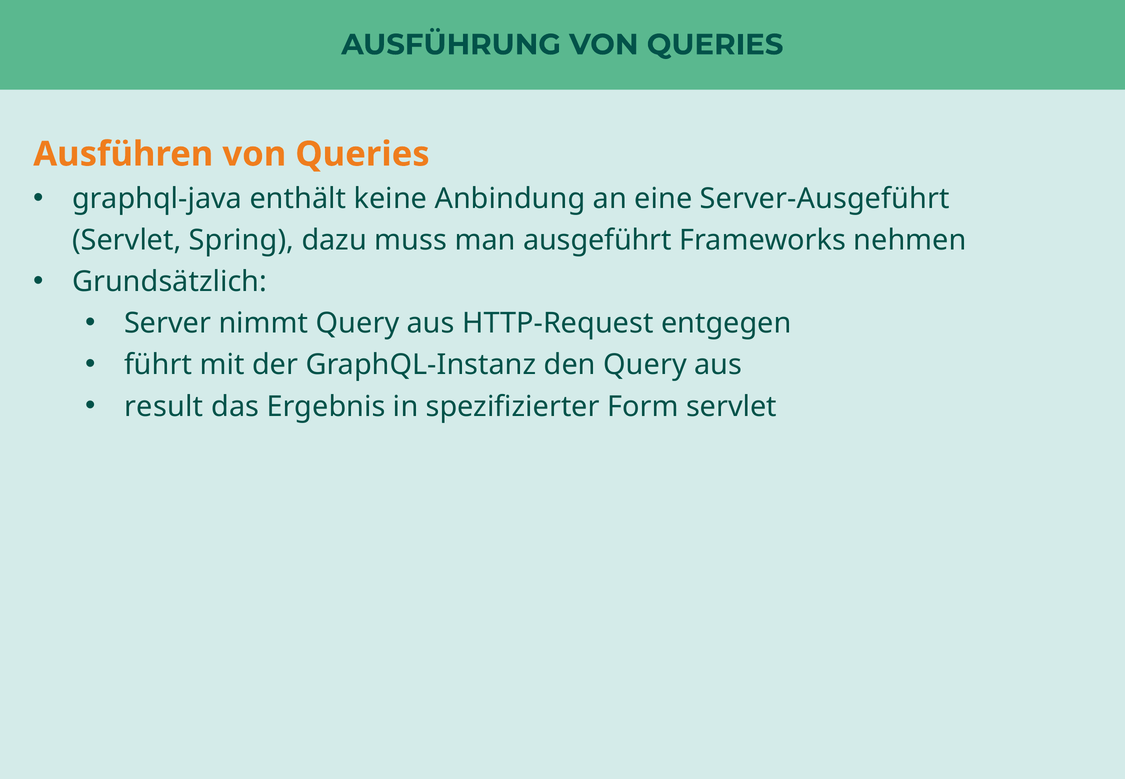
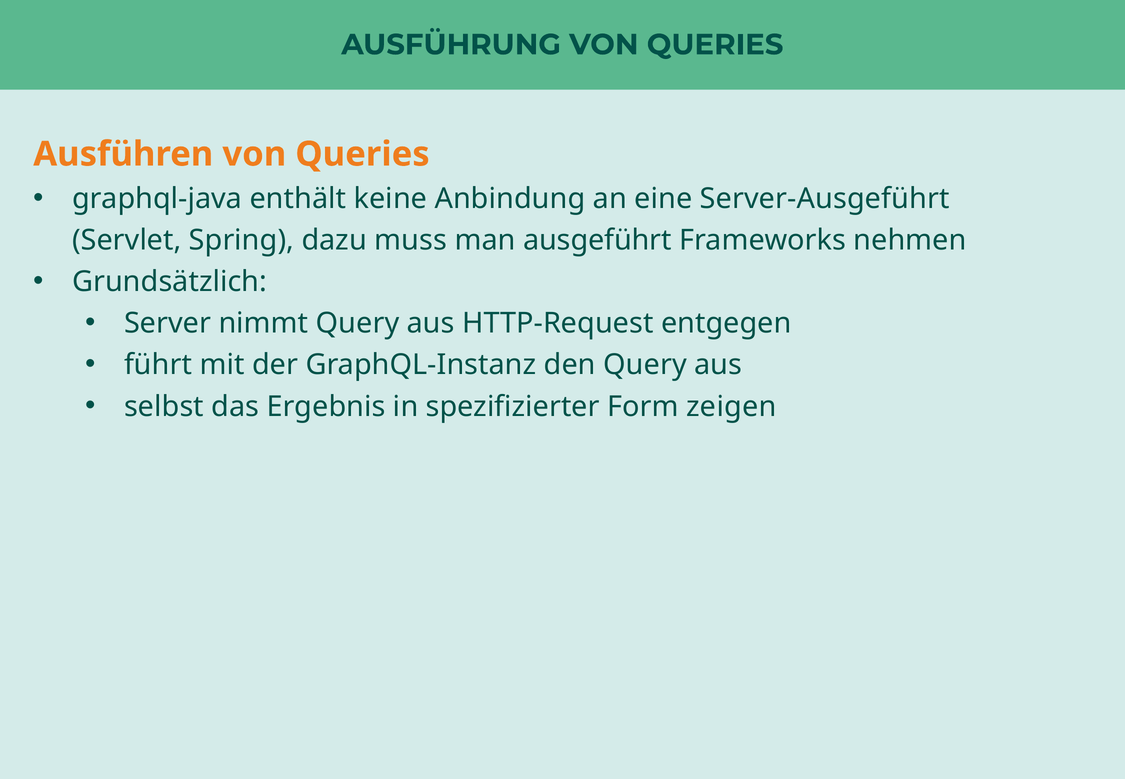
result: result -> selbst (164, 406)
Form servlet: servlet -> zeigen (731, 406)
